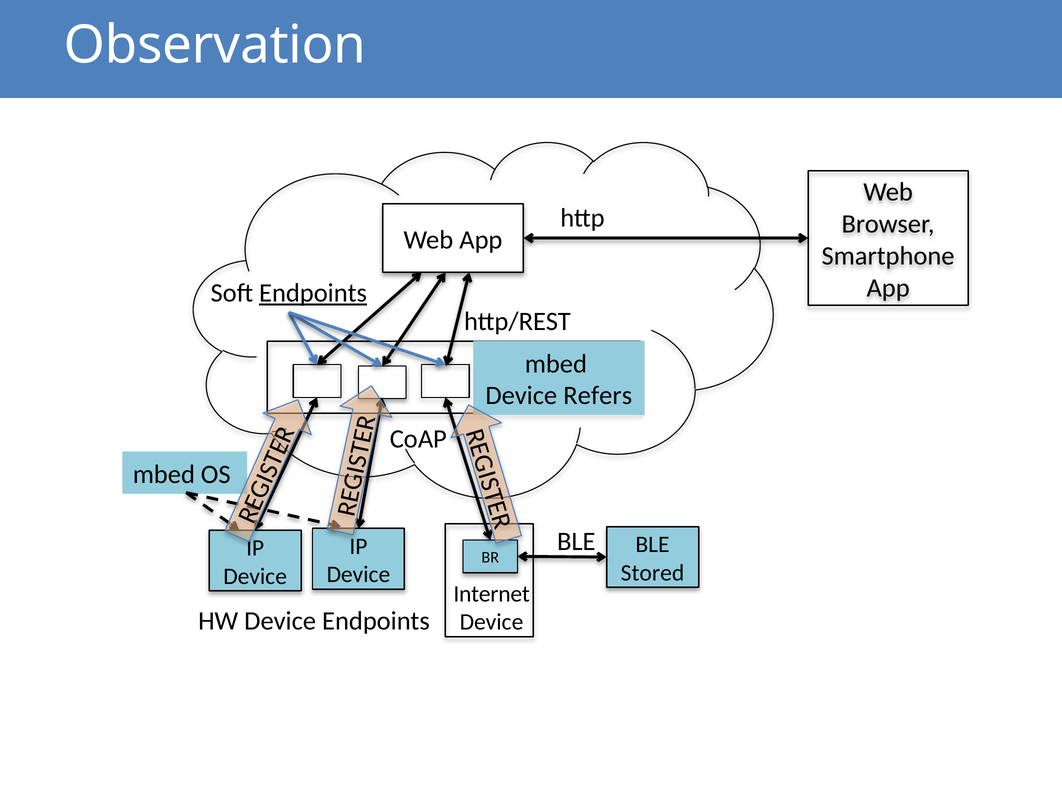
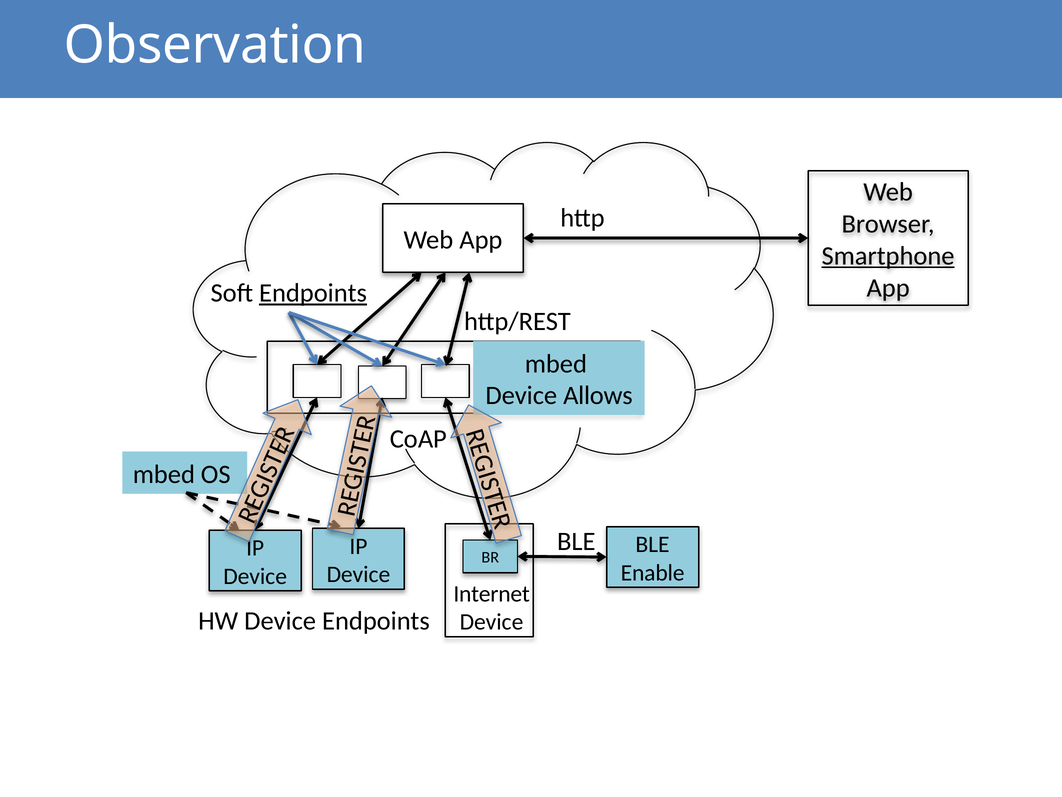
Smartphone underline: none -> present (888, 256)
Refers: Refers -> Allows (598, 395)
Stored: Stored -> Enable (653, 572)
